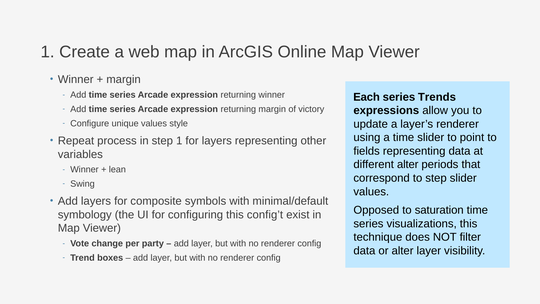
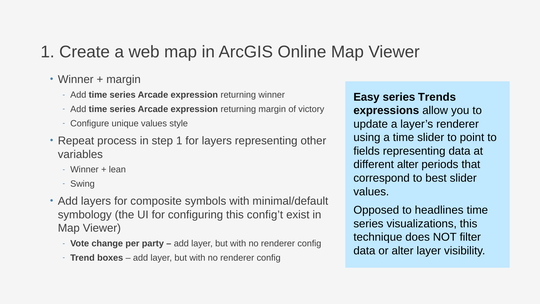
Each: Each -> Easy (367, 97)
to step: step -> best (436, 178)
saturation: saturation -> headlines (439, 210)
